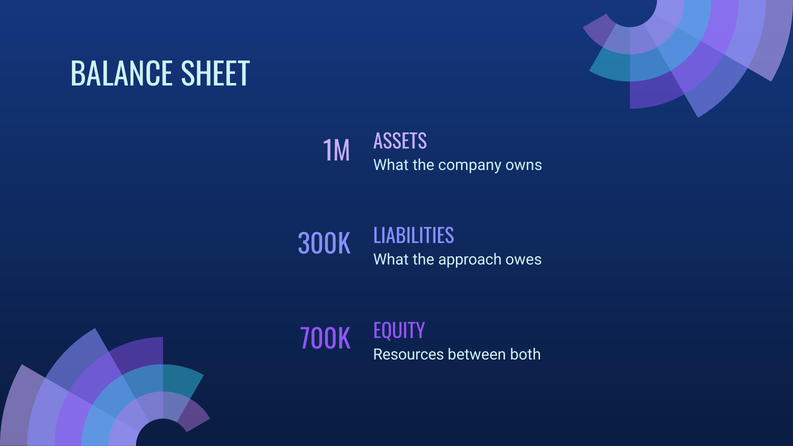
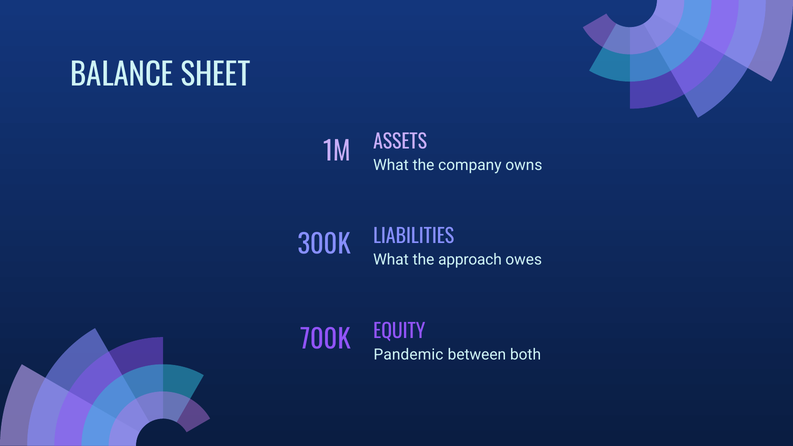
Resources: Resources -> Pandemic (408, 355)
